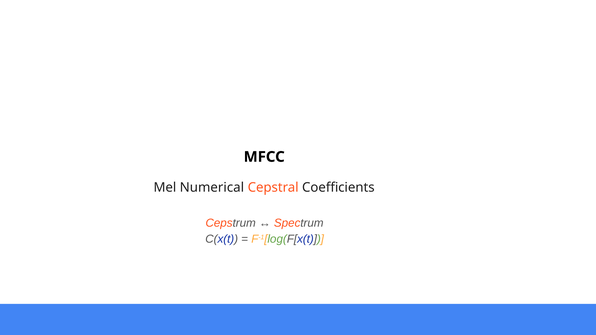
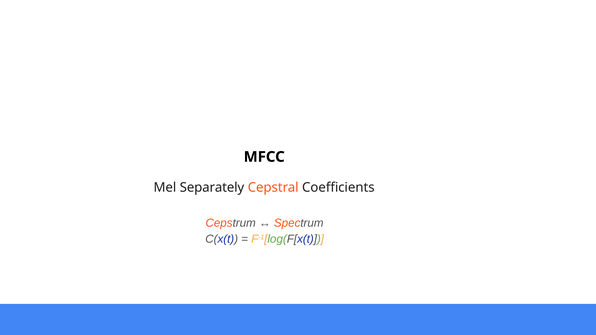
Numerical: Numerical -> Separately (212, 188)
